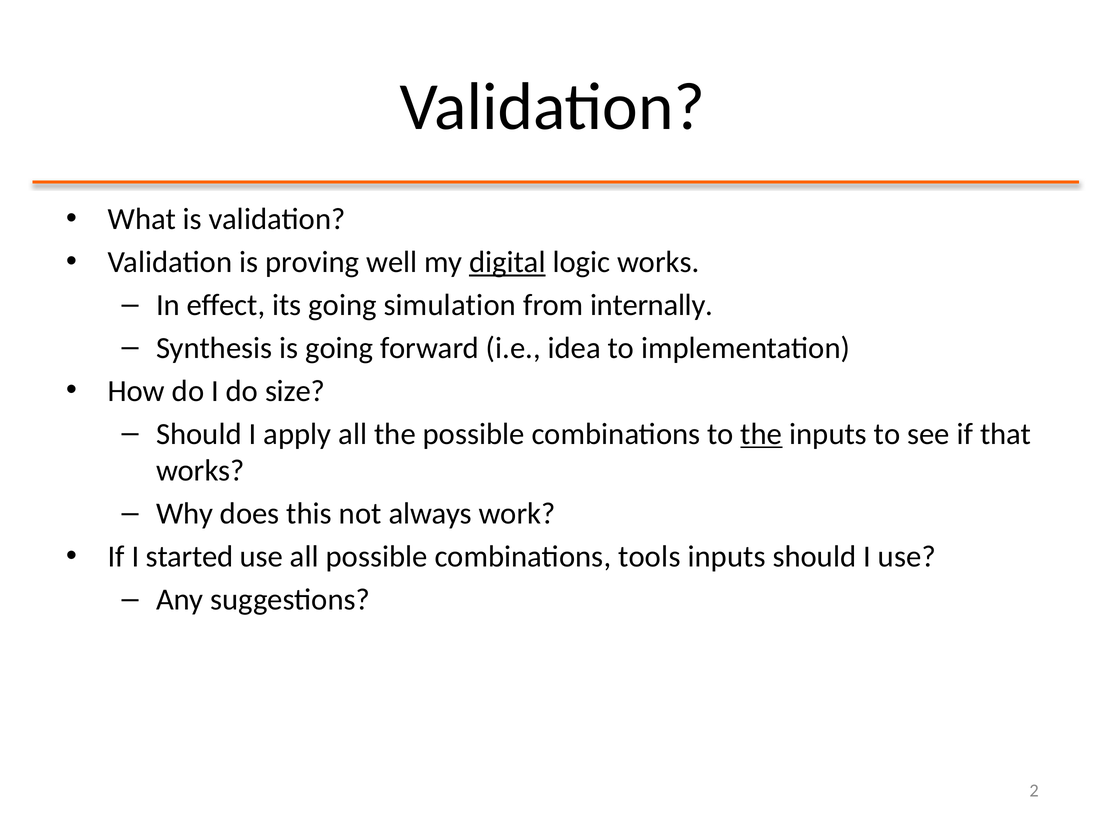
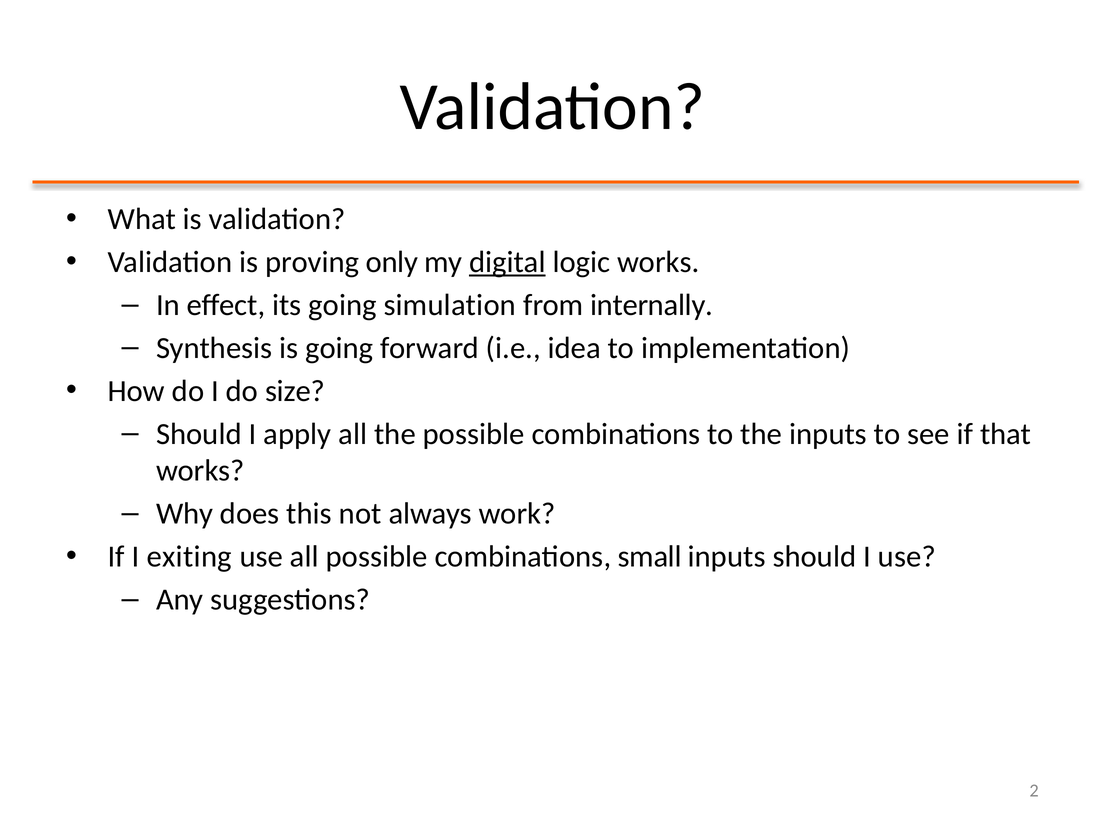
well: well -> only (392, 262)
the underline: present -> none (761, 434)
started: started -> exiting (189, 557)
tools: tools -> small (650, 557)
